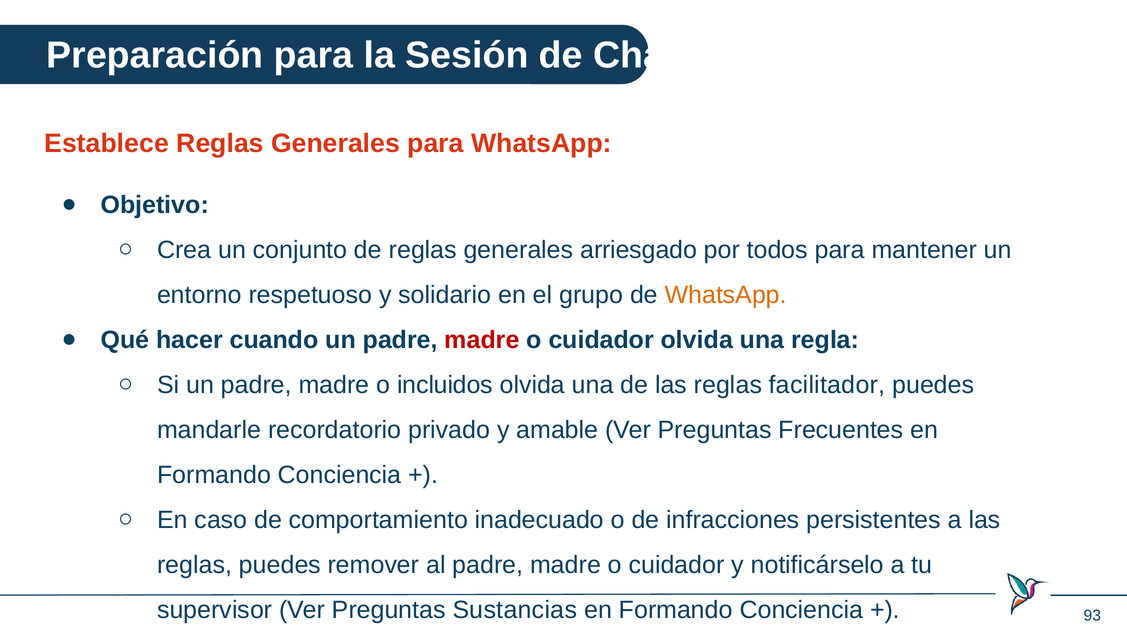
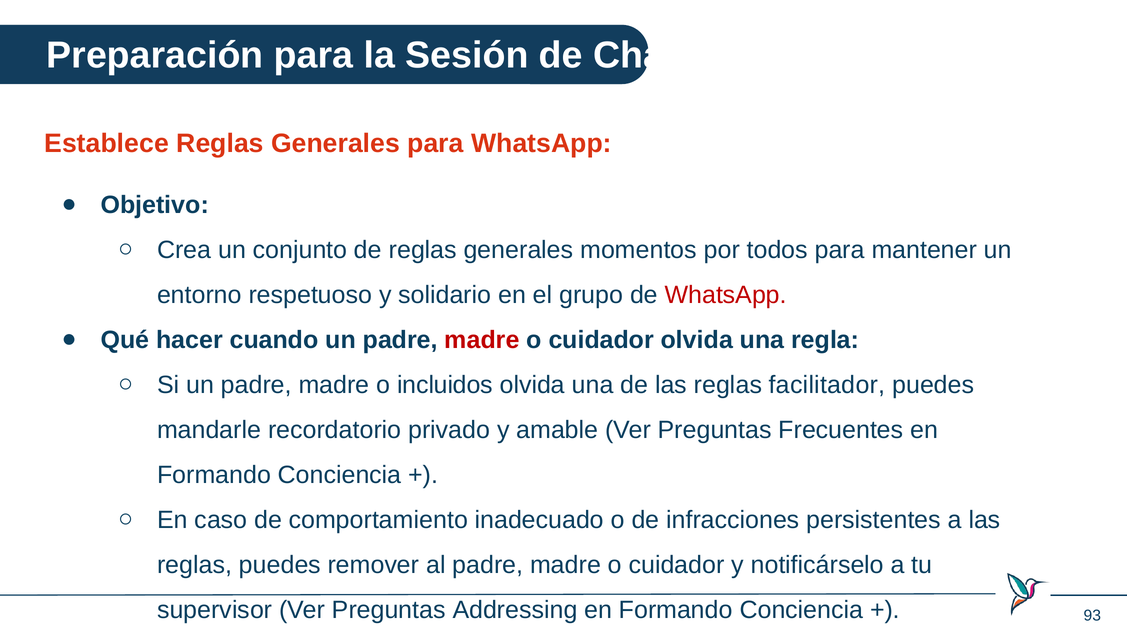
arriesgado: arriesgado -> momentos (639, 250)
WhatsApp colour: orange -> red (726, 295)
Sustancias: Sustancias -> Addressing (515, 610)
